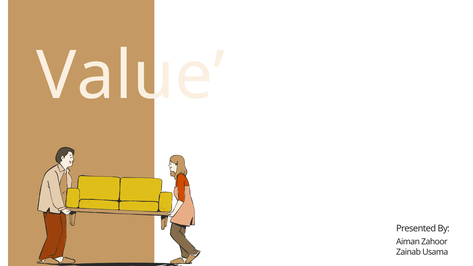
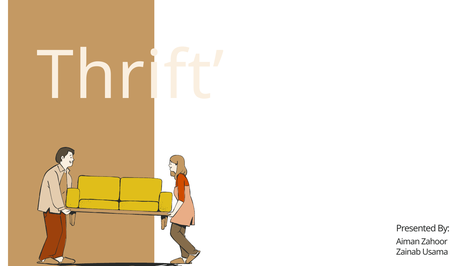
Value: Value -> Thrift (130, 76)
